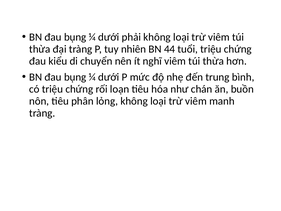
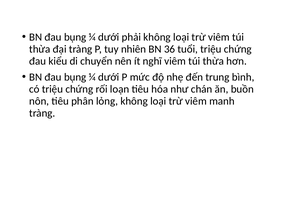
44: 44 -> 36 (170, 49)
